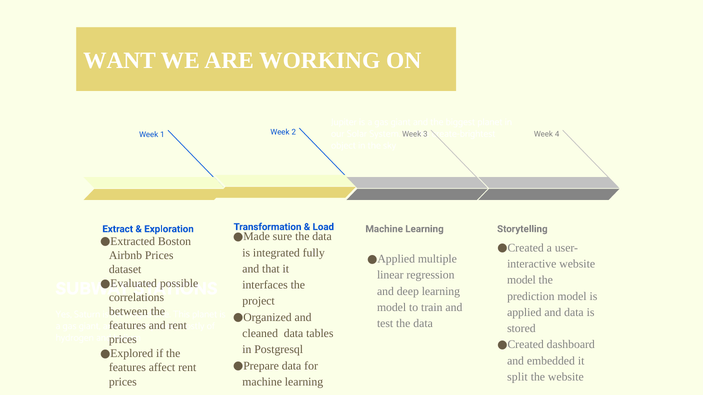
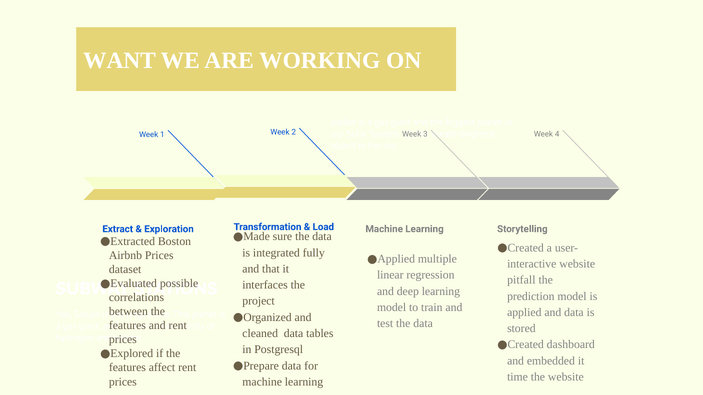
model: model -> pitfall (521, 280)
split: split -> time (517, 377)
